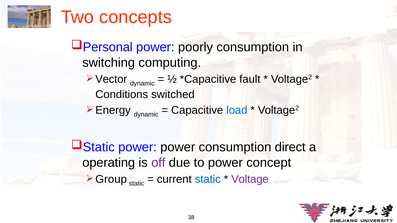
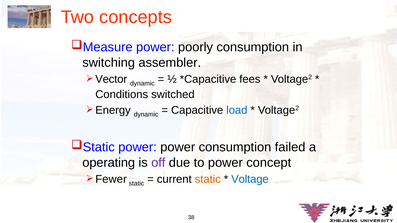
Personal: Personal -> Measure (108, 47)
computing: computing -> assembler (170, 63)
fault: fault -> fees (250, 79)
direct: direct -> failed (290, 147)
Group: Group -> Fewer (111, 179)
static colour: blue -> orange (208, 179)
Voltage colour: purple -> blue (250, 179)
